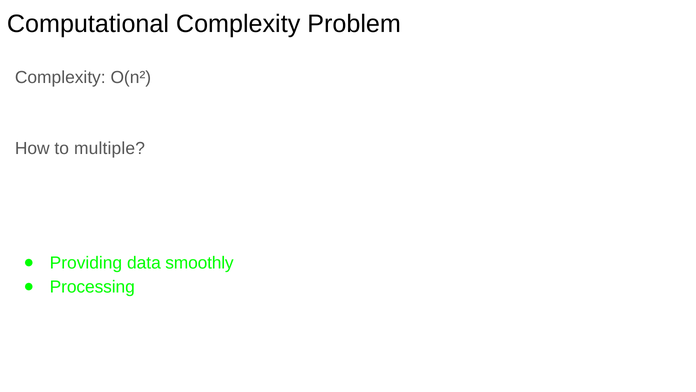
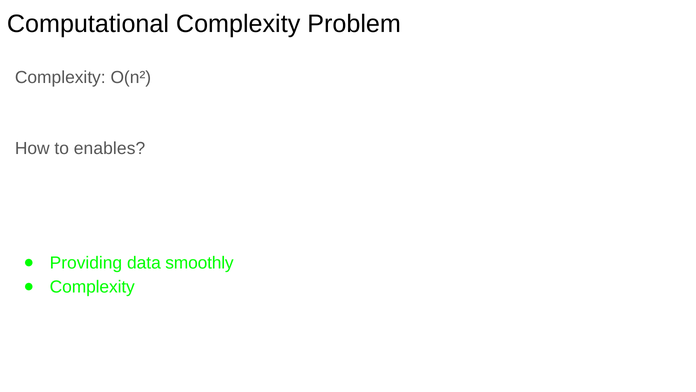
multiple: multiple -> enables (110, 148)
Processing: Processing -> Complexity (92, 287)
